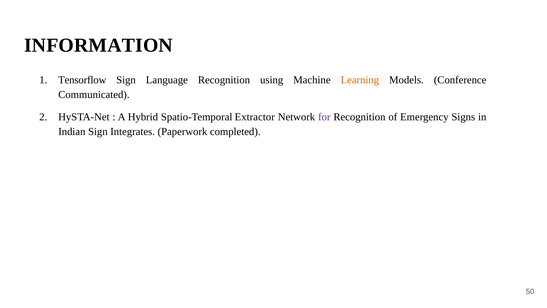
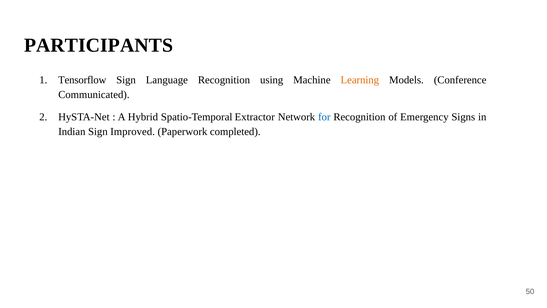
INFORMATION: INFORMATION -> PARTICIPANTS (99, 45)
for colour: purple -> blue (324, 117)
Integrates: Integrates -> Improved (133, 131)
